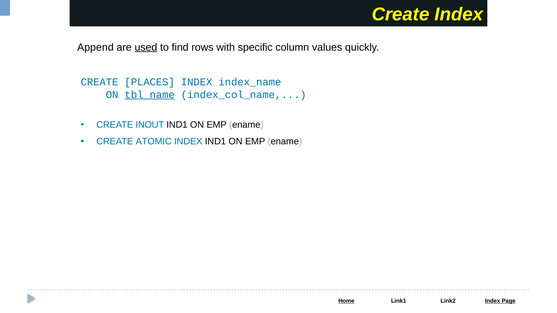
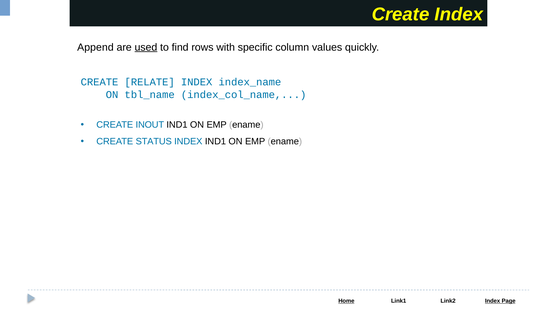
PLACES: PLACES -> RELATE (150, 82)
tbl_name underline: present -> none (150, 95)
ATOMIC: ATOMIC -> STATUS (154, 142)
